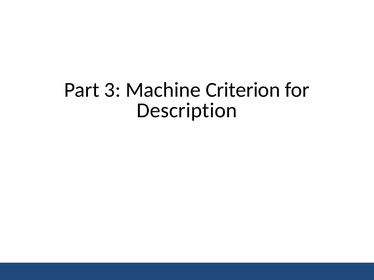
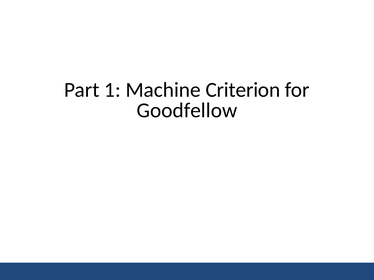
3: 3 -> 1 (112, 90)
Description: Description -> Goodfellow (187, 111)
